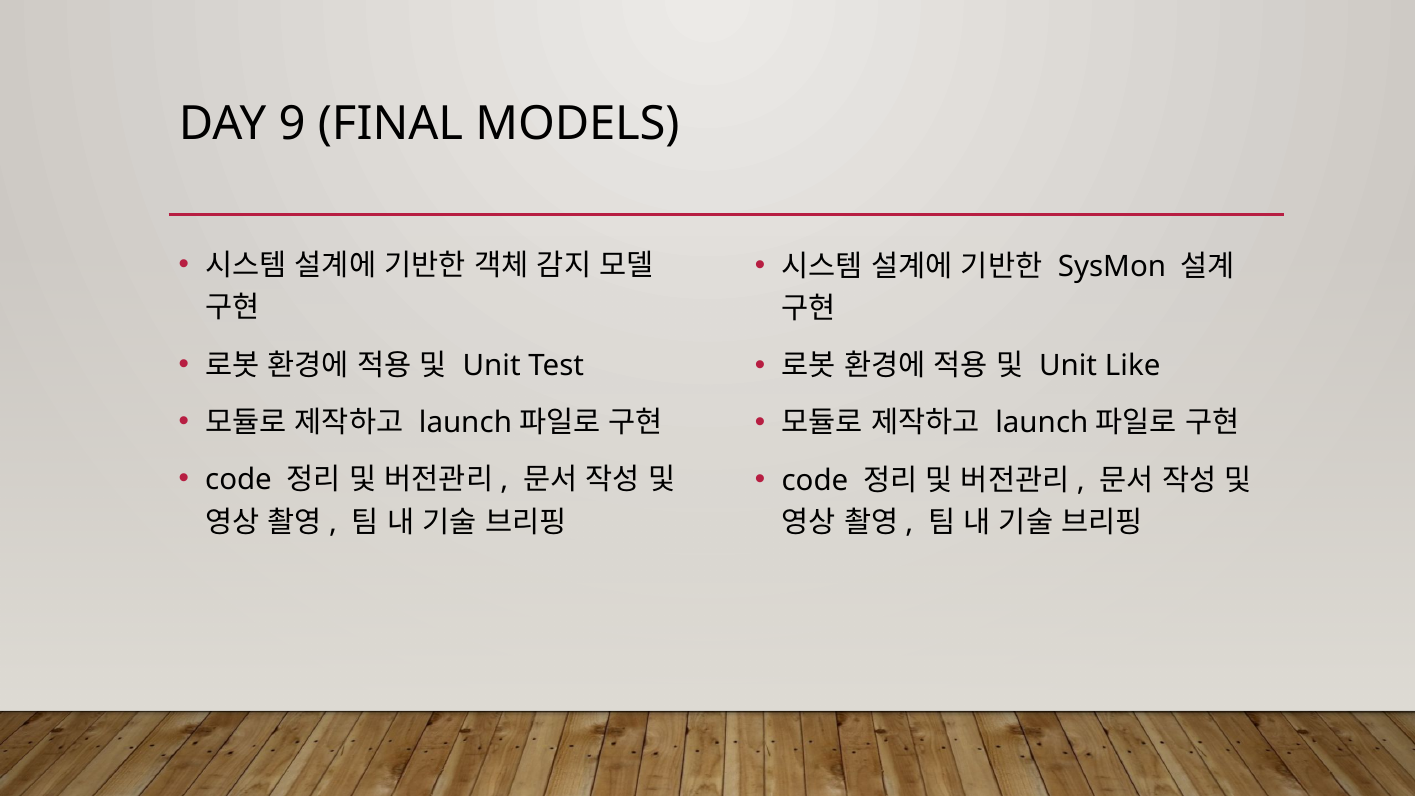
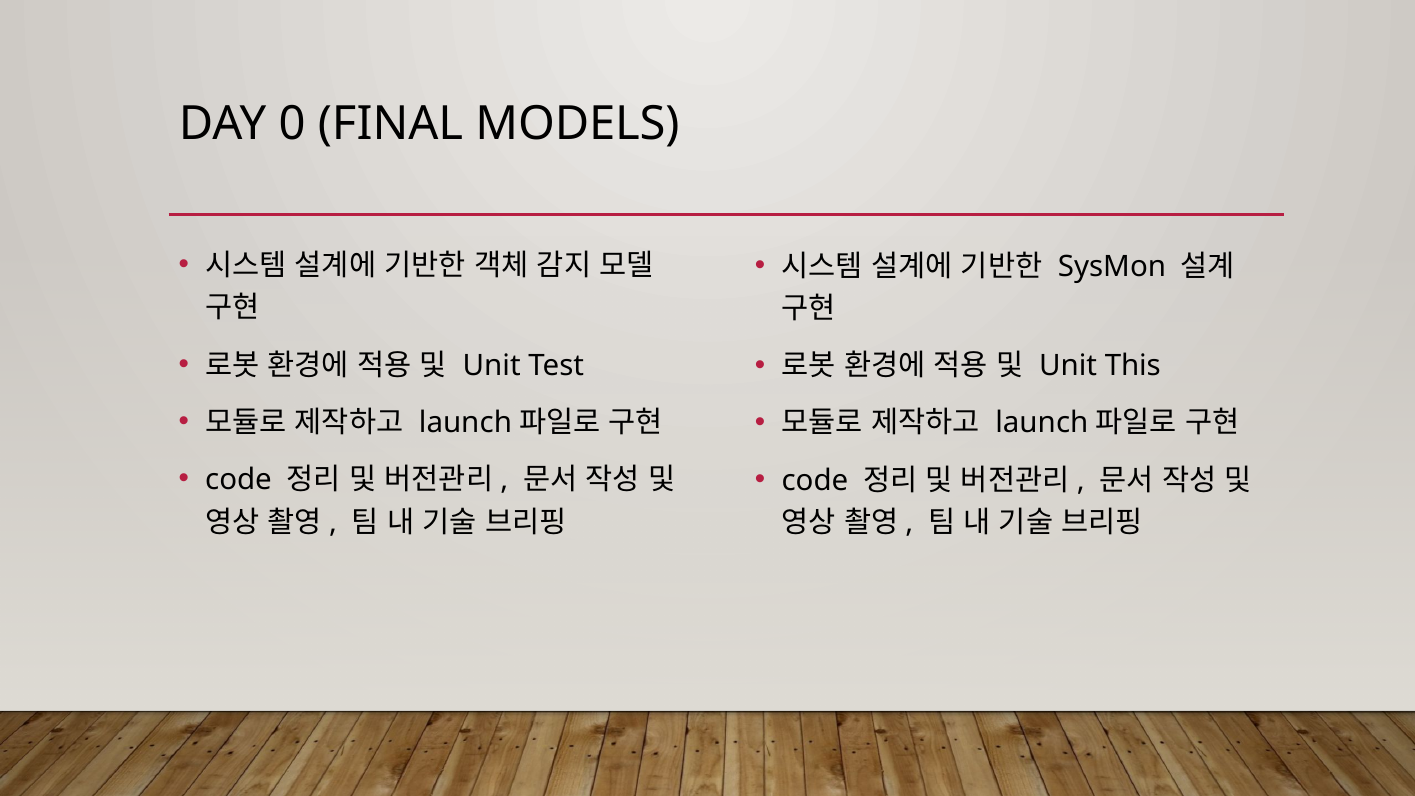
9: 9 -> 0 (292, 124)
Like: Like -> This (1133, 366)
